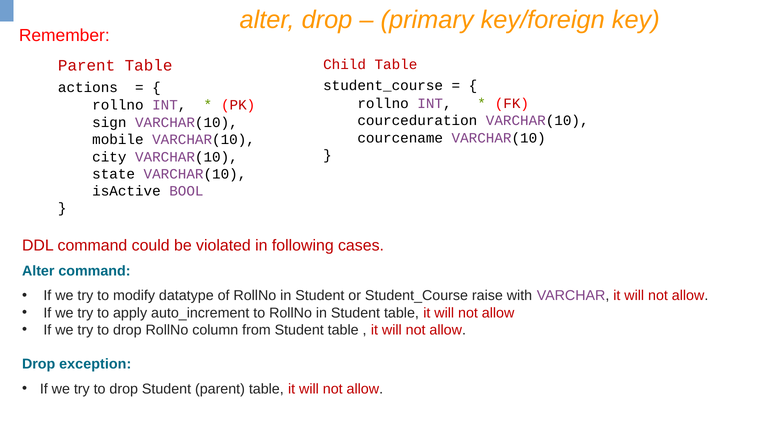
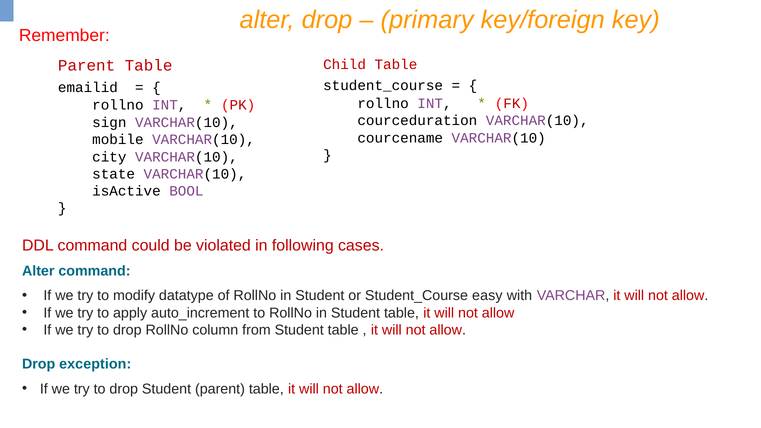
actions: actions -> emailid (88, 87)
raise: raise -> easy (487, 296)
